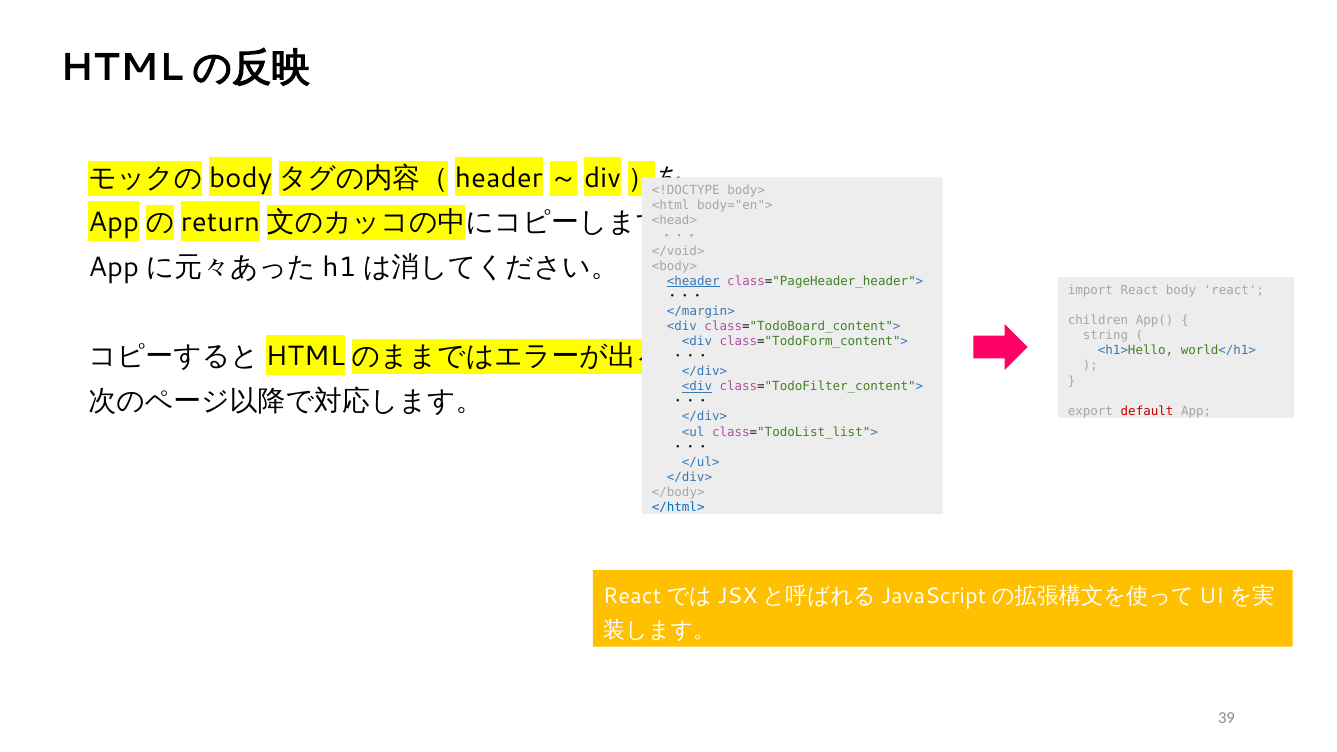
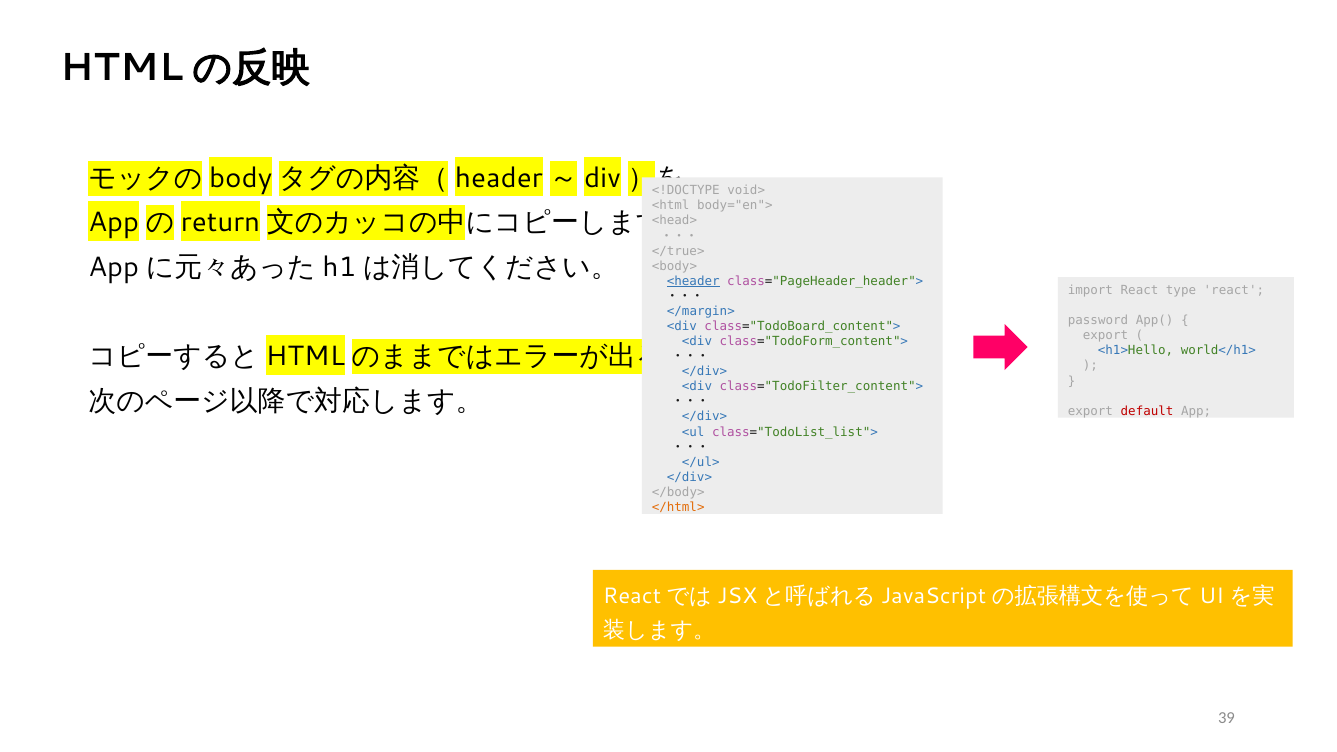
body>: body> -> void> (746, 191)
</void>: </void> -> </true> (678, 251)
body: body -> type (1181, 290)
children: children -> password (1098, 321)
string: string -> export (1105, 336)
<div underline: present -> none (697, 387)
</html> colour: blue -> orange (678, 507)
